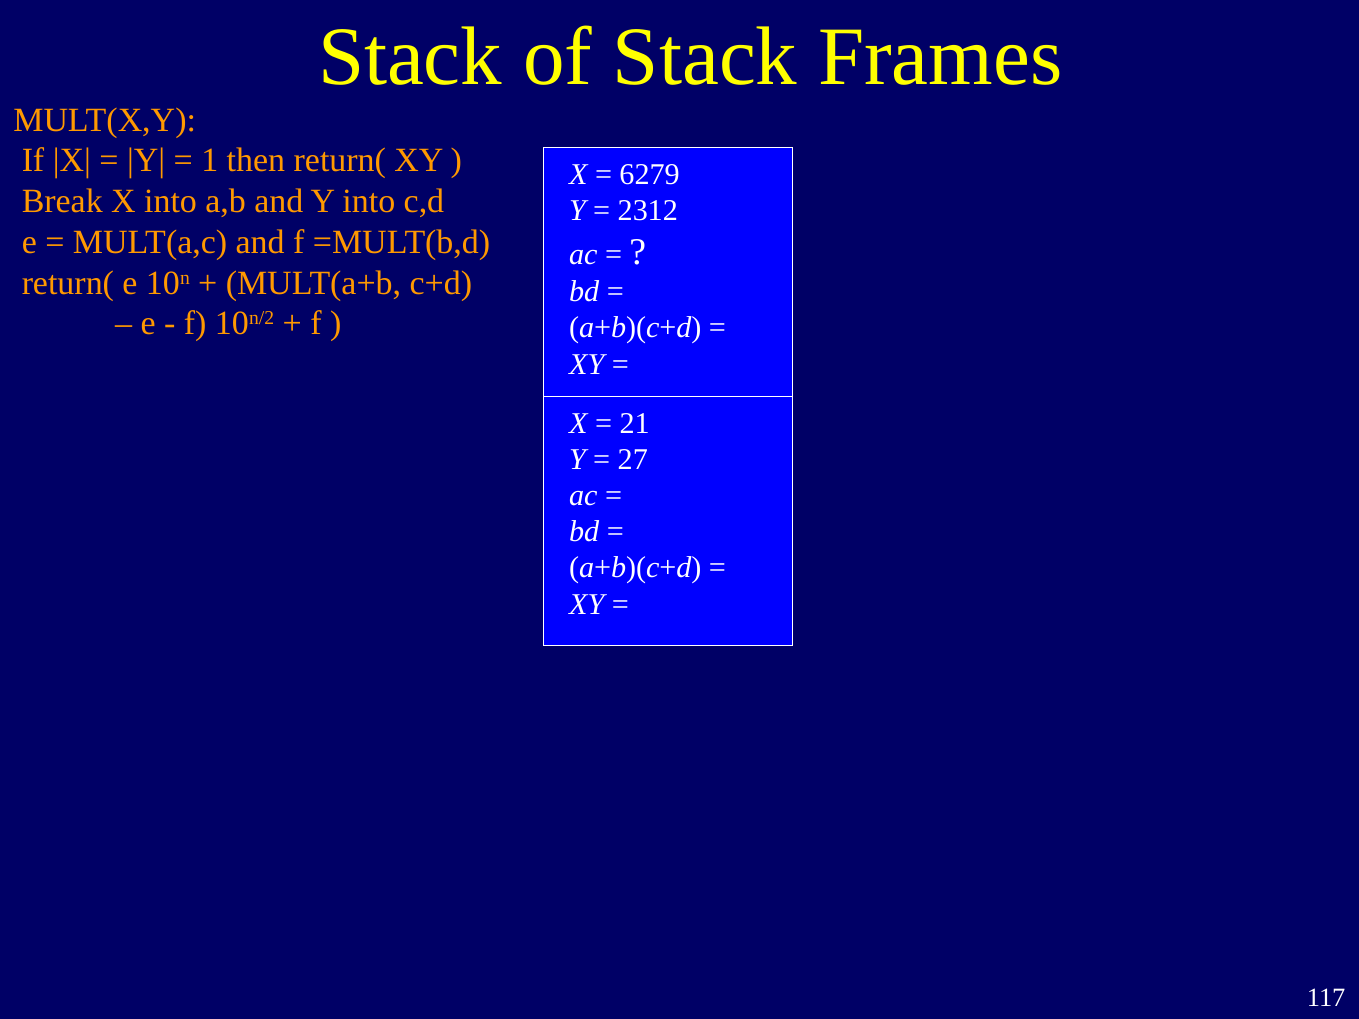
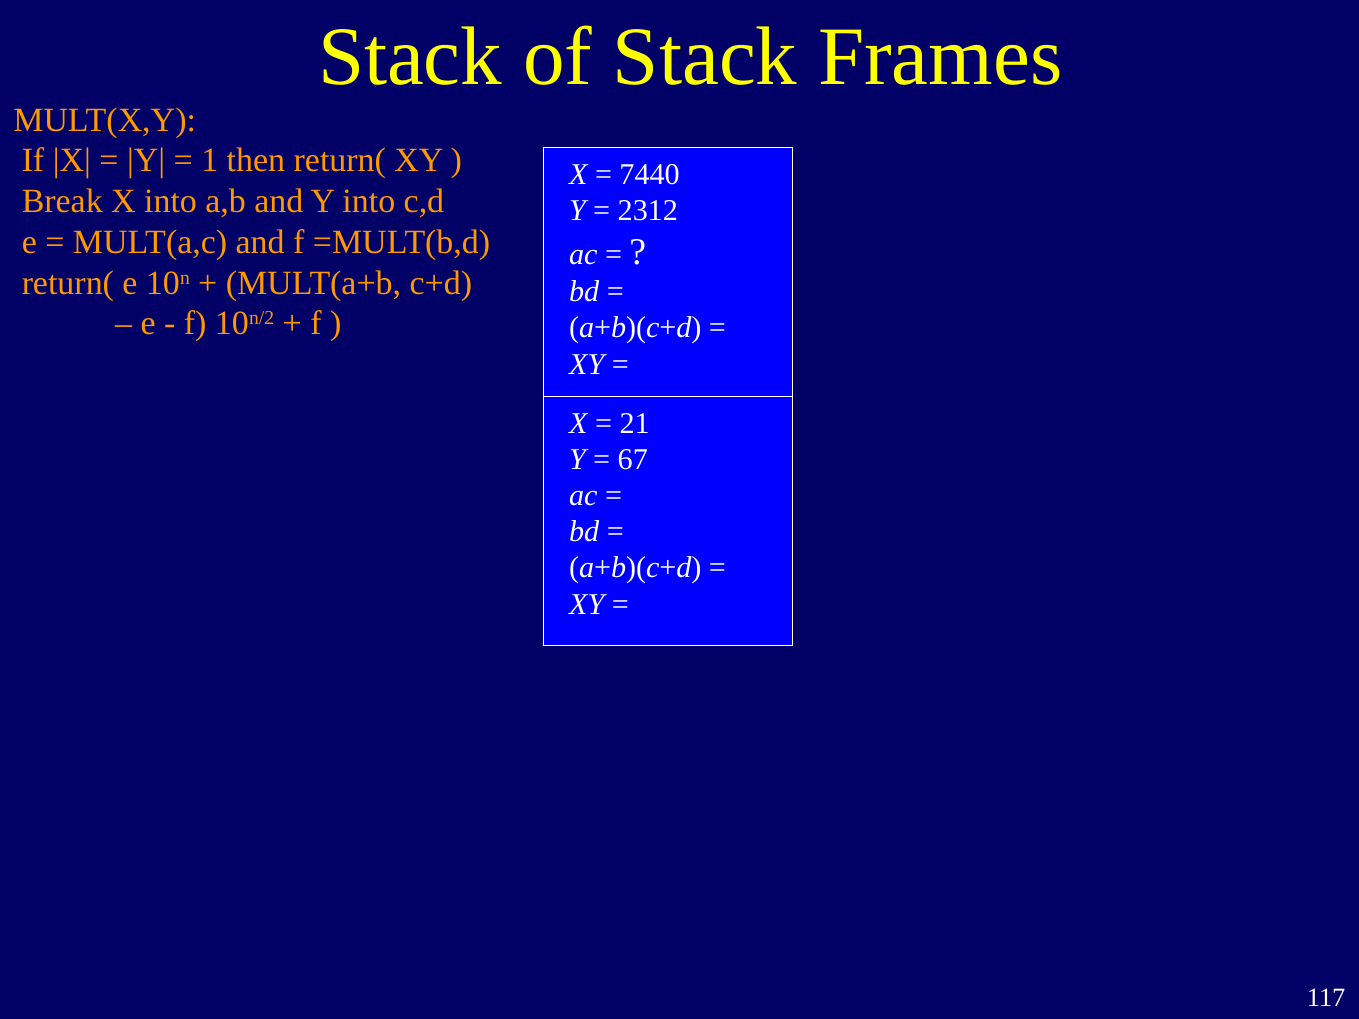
6279: 6279 -> 7440 (650, 174)
27: 27 -> 67 (633, 459)
